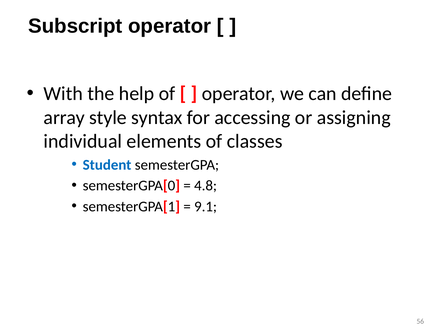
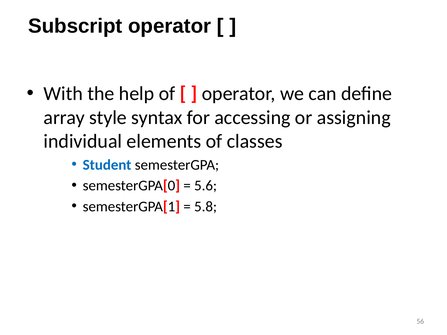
4.8: 4.8 -> 5.6 (206, 186)
9.1: 9.1 -> 5.8 (206, 207)
